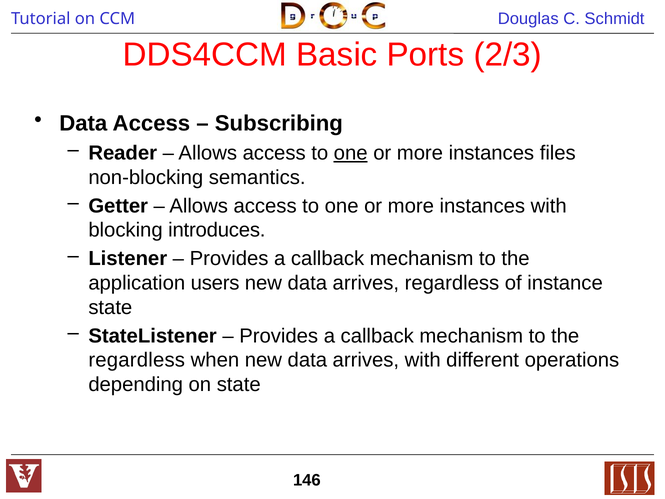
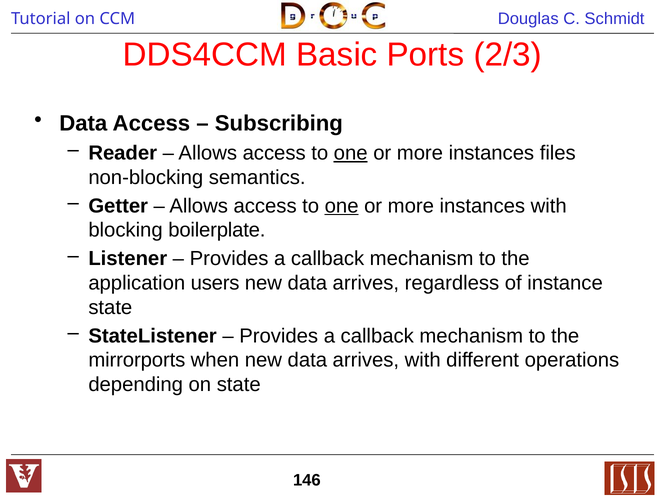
one underline: none -> present (342, 206)
introduces: introduces -> boilerplate (217, 230)
regardless: regardless -> mirrorports (137, 360)
